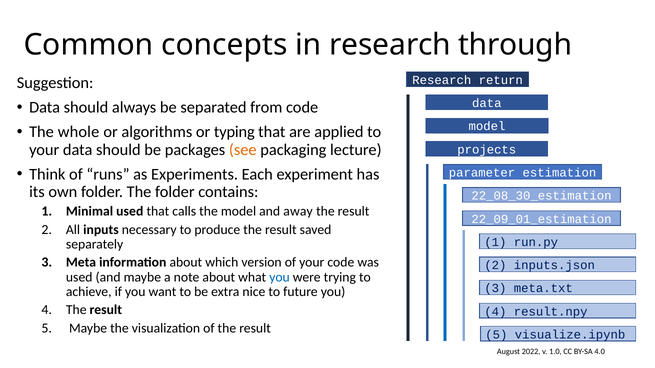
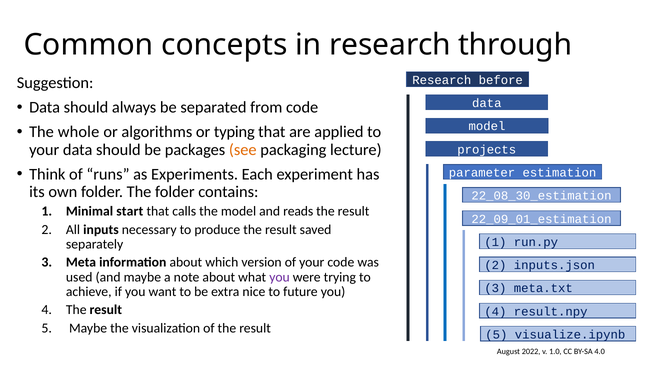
return: return -> before (501, 80)
Minimal used: used -> start (130, 212)
away: away -> reads (298, 212)
you colour: blue -> purple (279, 277)
